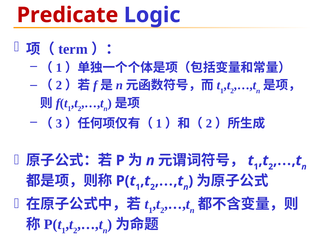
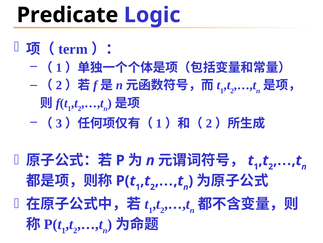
Predicate colour: red -> black (68, 15)
